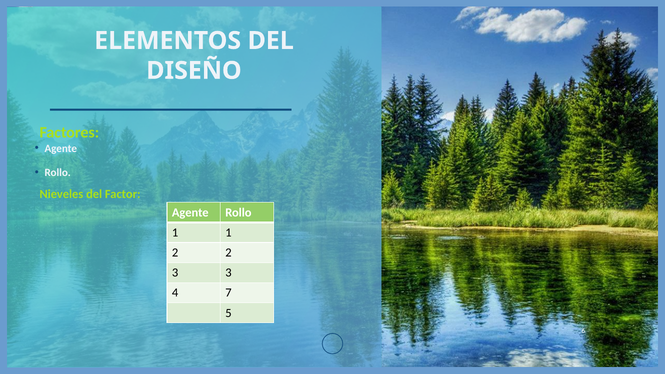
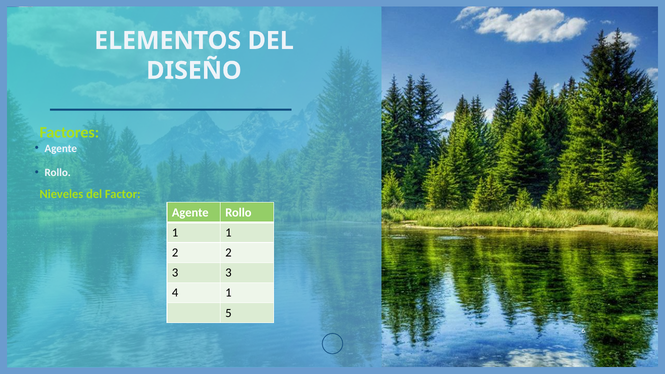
4 7: 7 -> 1 (228, 293)
